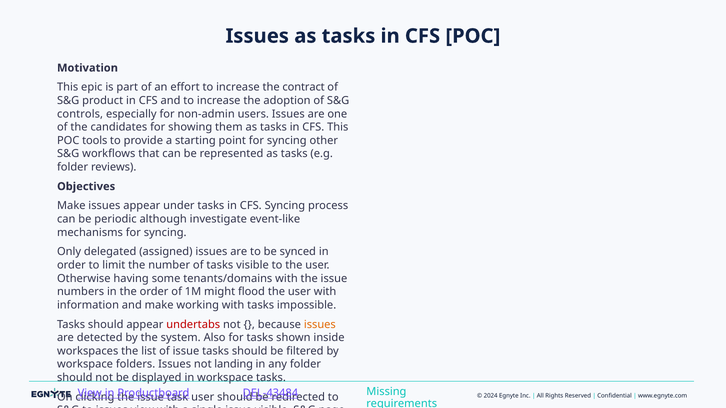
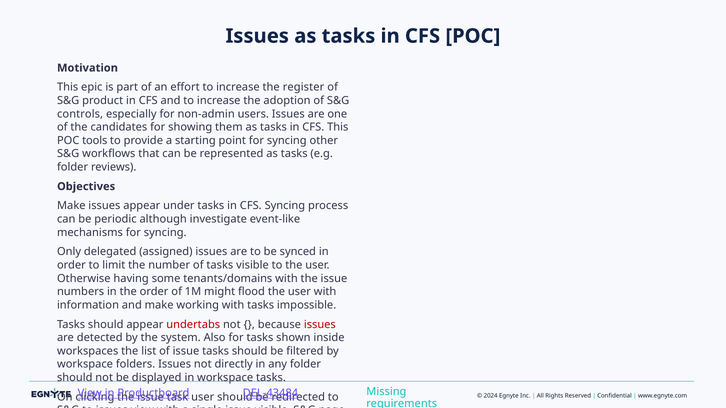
contract: contract -> register (304, 87)
issues colour: orange -> red (320, 325)
not landing: landing -> directly (234, 365)
